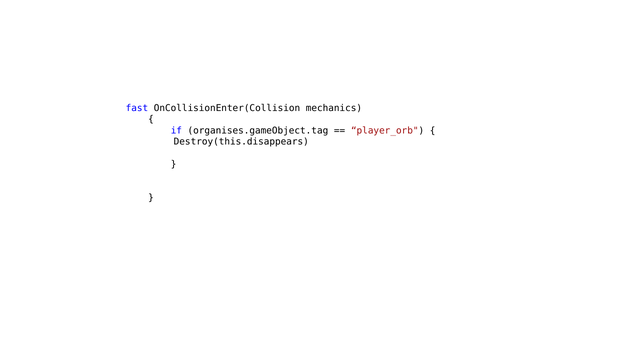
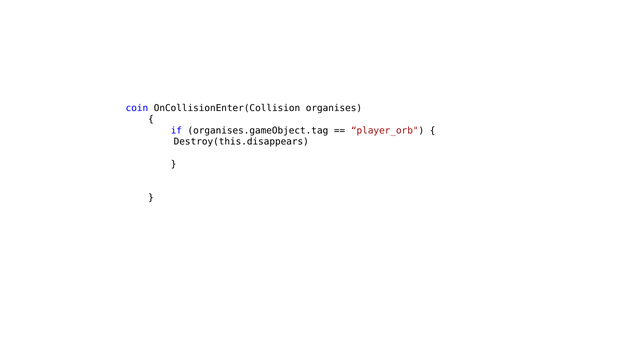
fast: fast -> coin (137, 108)
mechanics: mechanics -> organises (334, 108)
